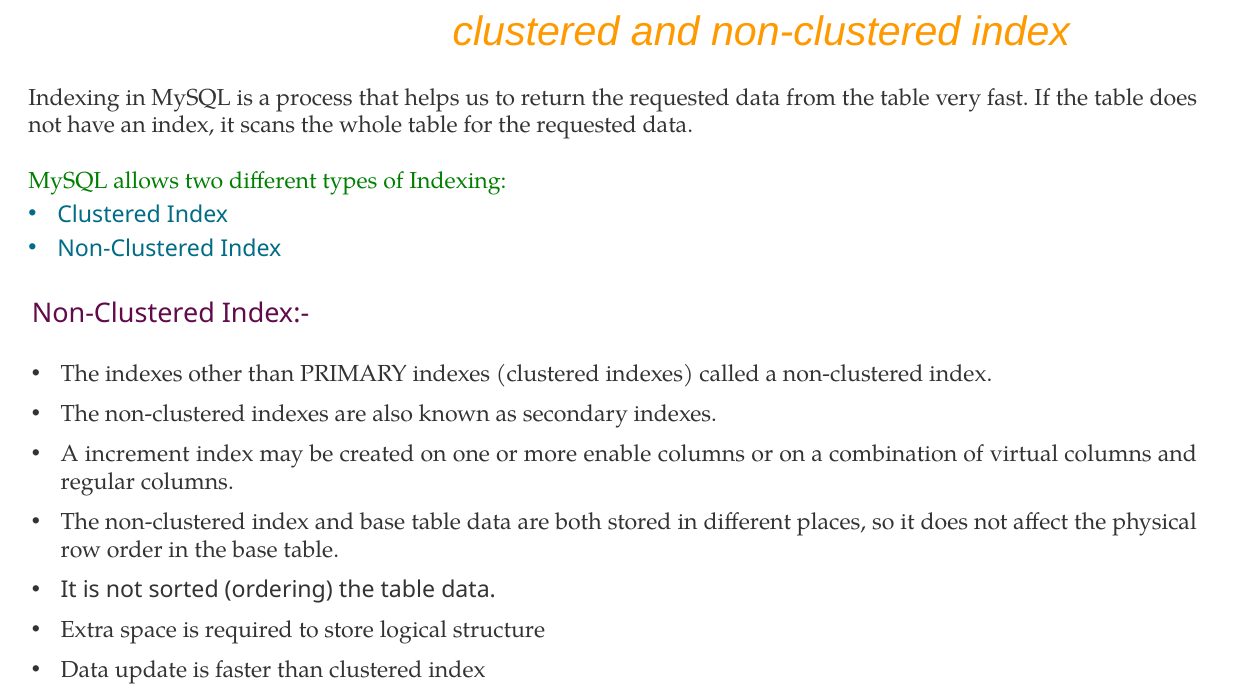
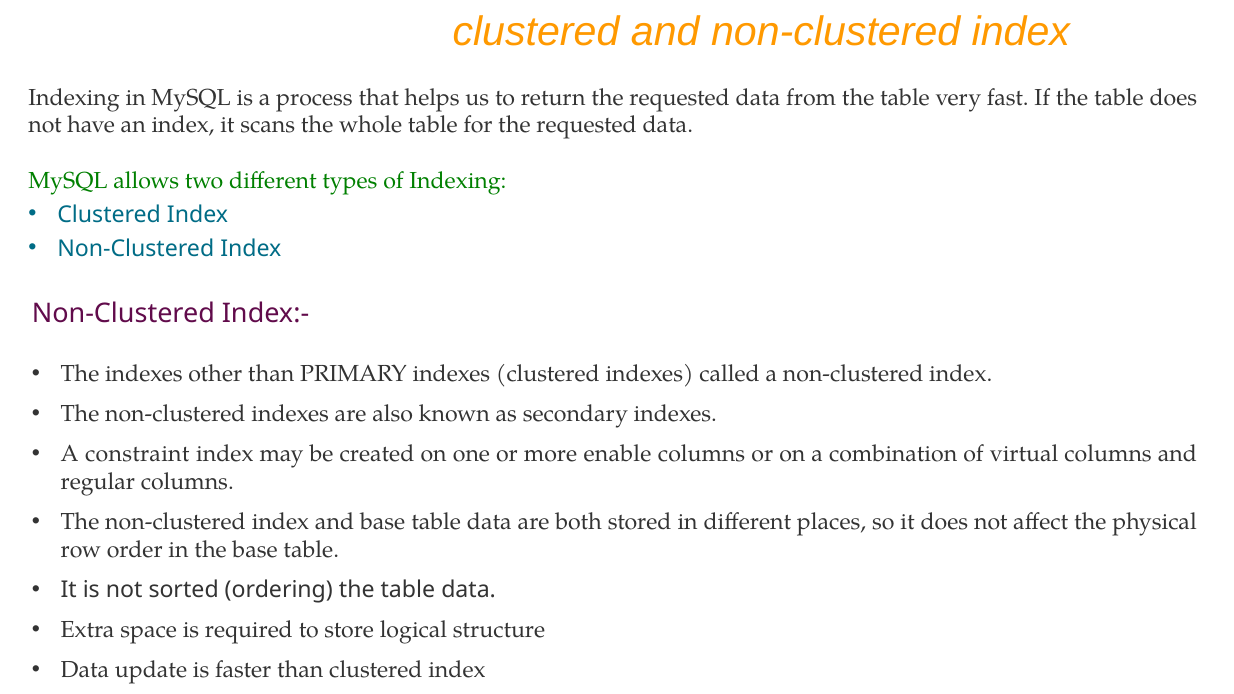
increment: increment -> constraint (137, 454)
